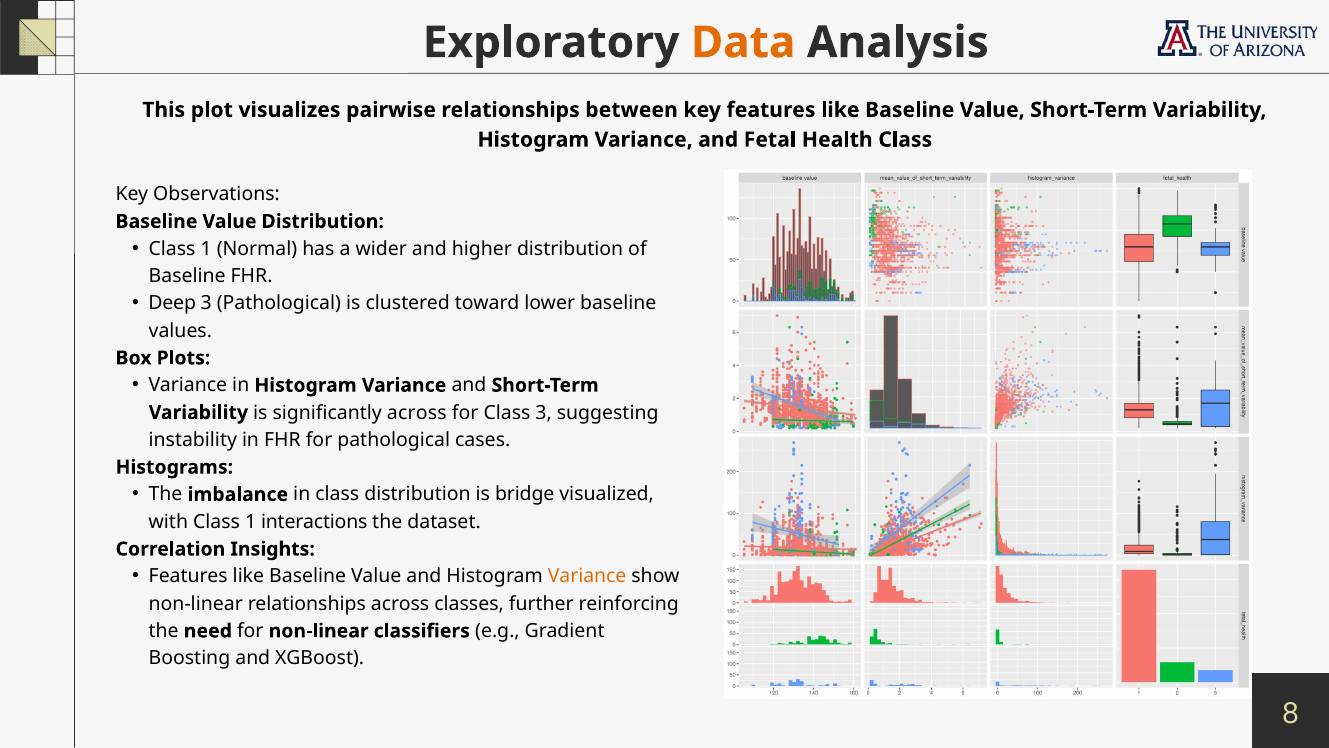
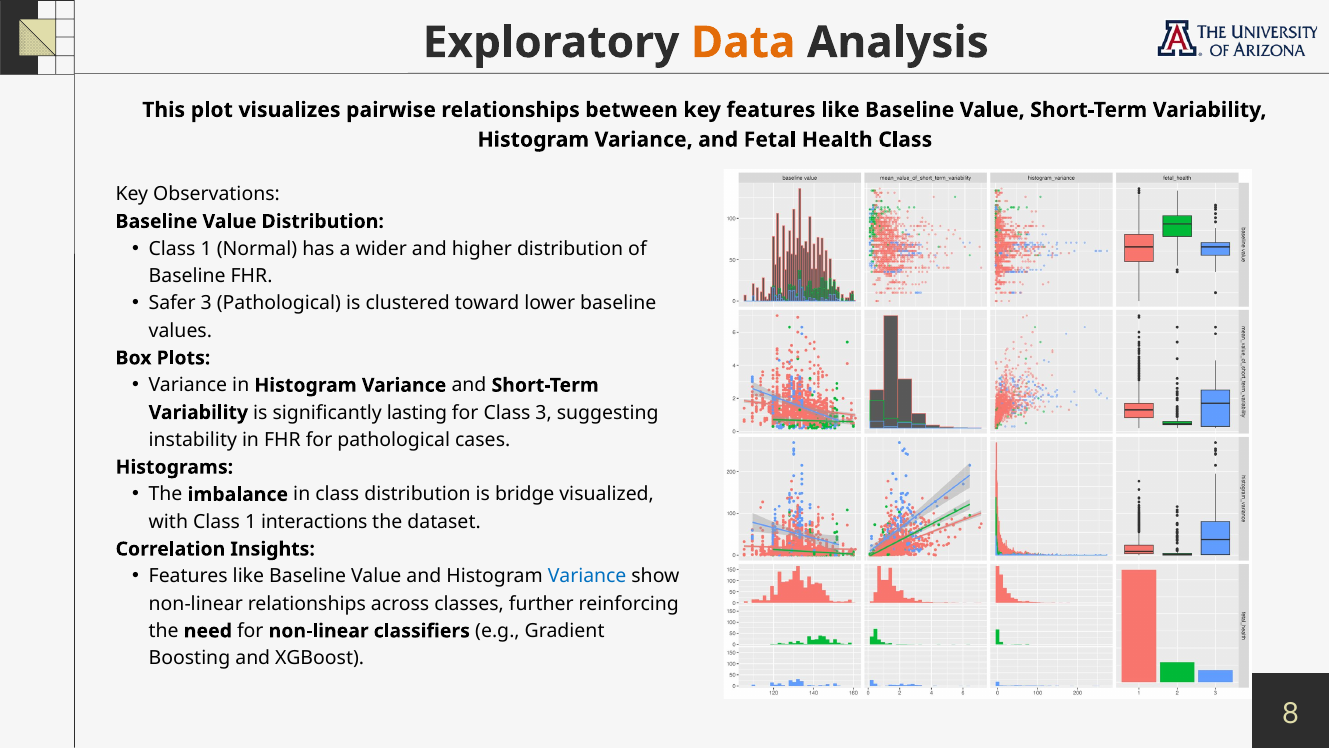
Deep: Deep -> Safer (172, 303)
significantly across: across -> lasting (417, 412)
Variance colour: orange -> blue (587, 576)
